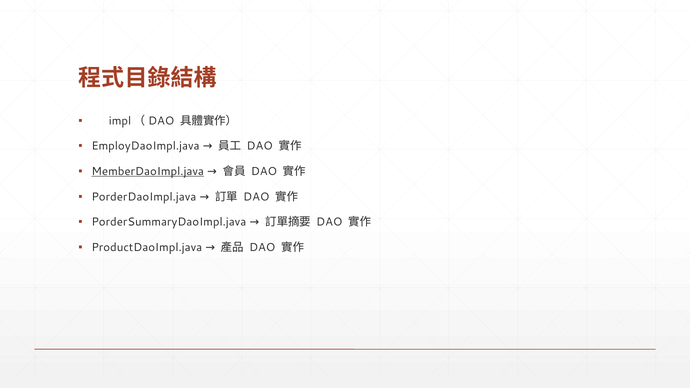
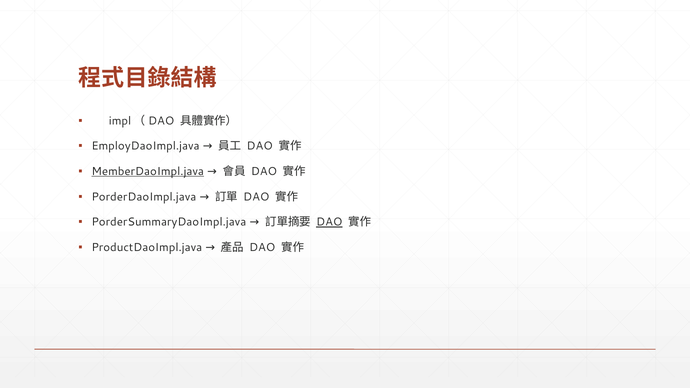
DAO underline: none -> present (329, 222)
